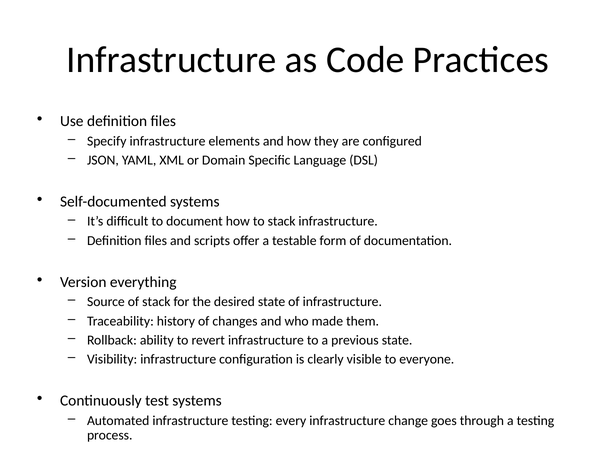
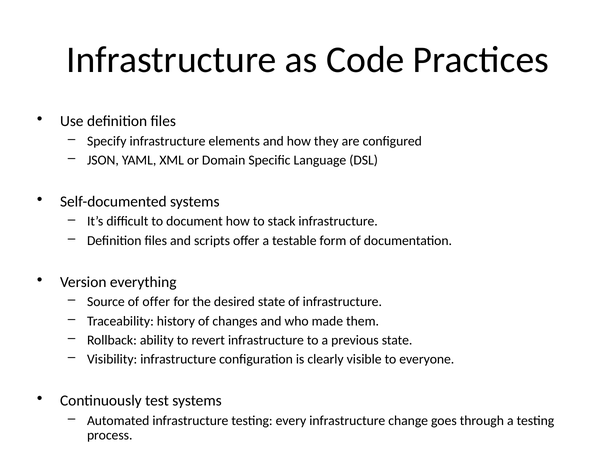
of stack: stack -> offer (156, 302)
